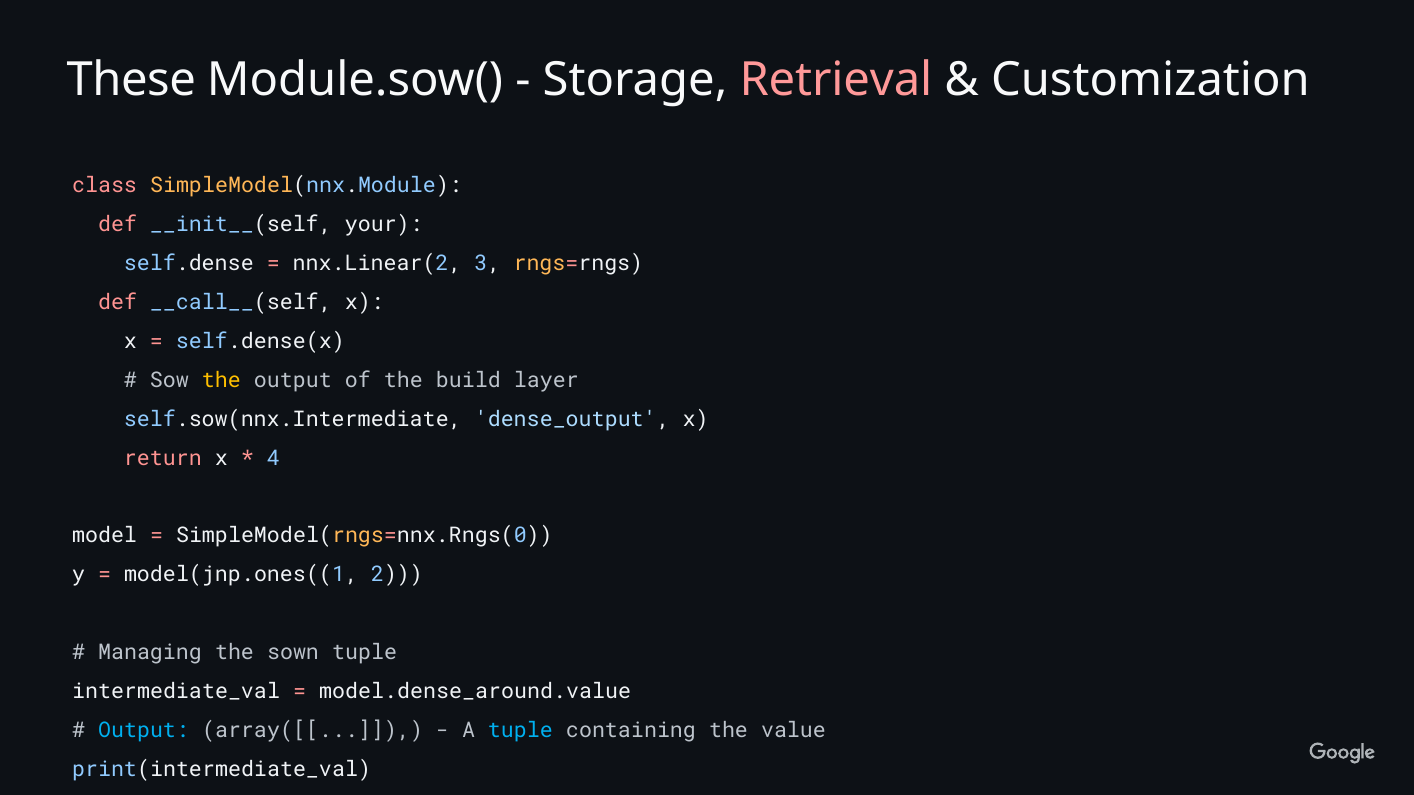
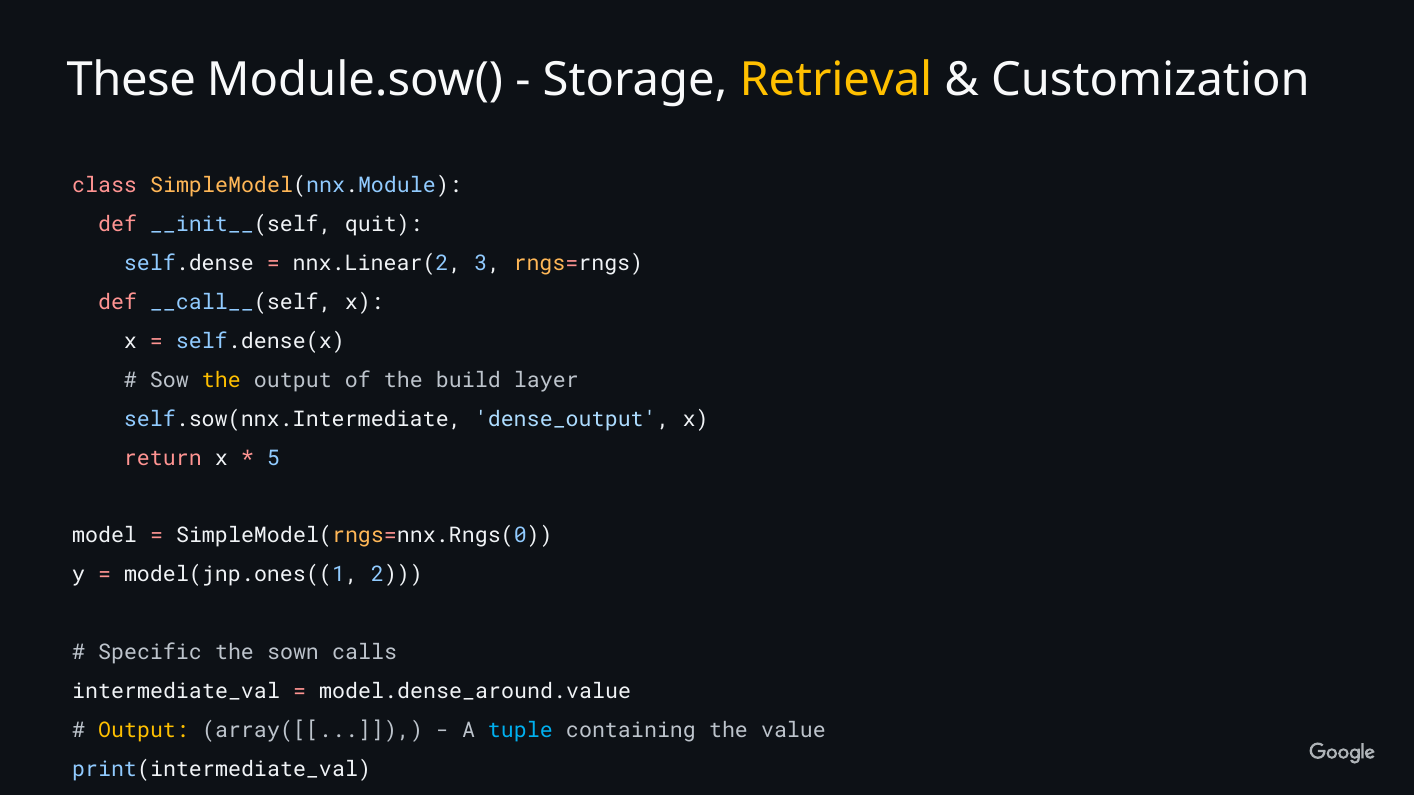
Retrieval colour: pink -> yellow (836, 80)
your: your -> quit (384, 225)
4: 4 -> 5 (273, 458)
Managing: Managing -> Specific (150, 653)
sown tuple: tuple -> calls (365, 653)
Output colour: light blue -> yellow (143, 731)
